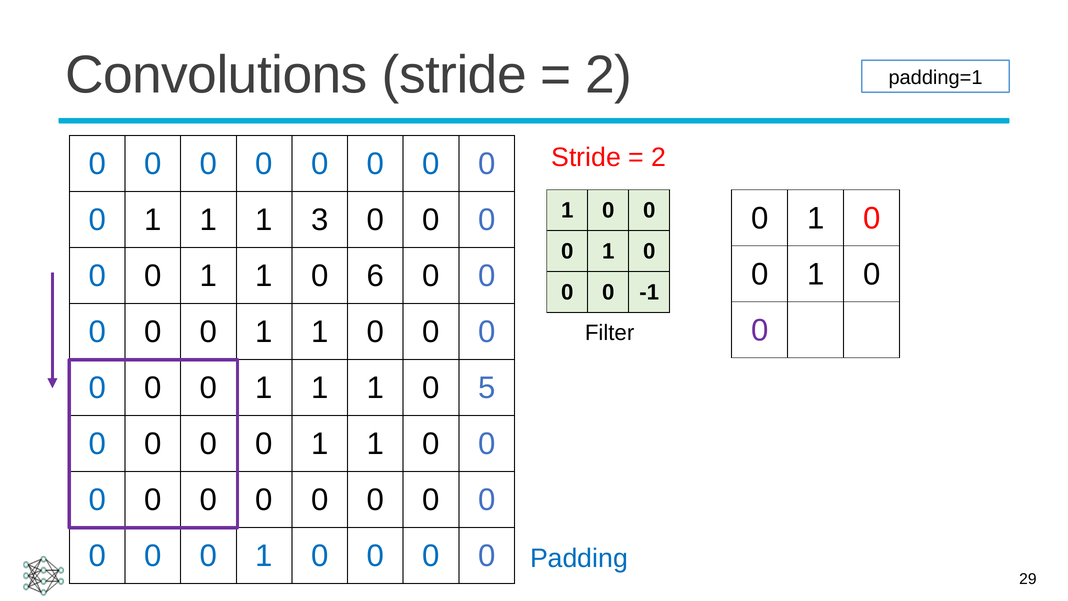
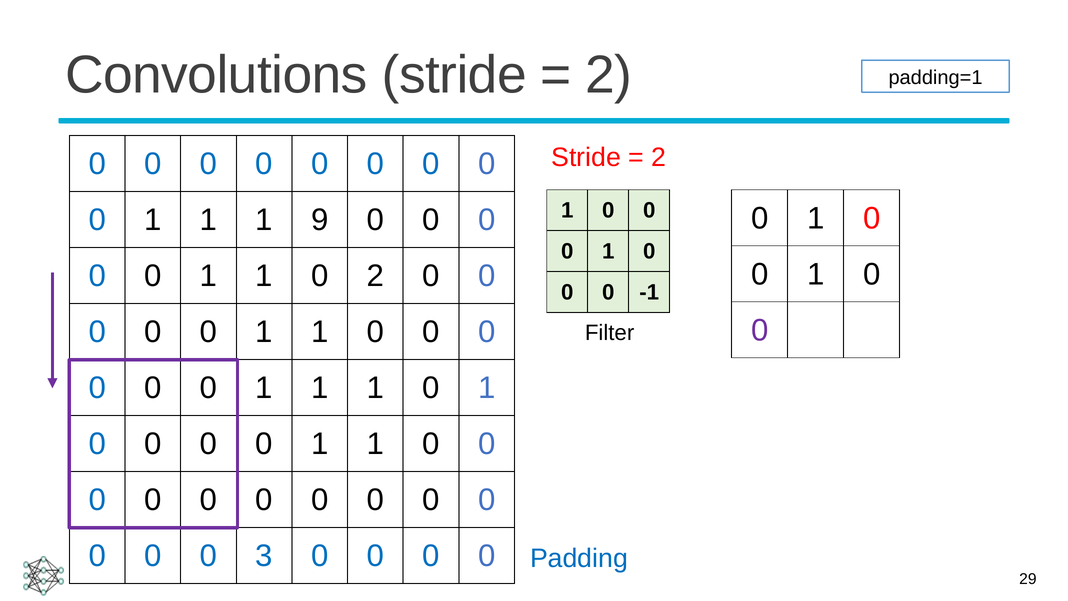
3: 3 -> 9 (320, 220)
0 6: 6 -> 2 (375, 276)
1 0 5: 5 -> 1 (487, 388)
1: 1 -> 3 (264, 556)
